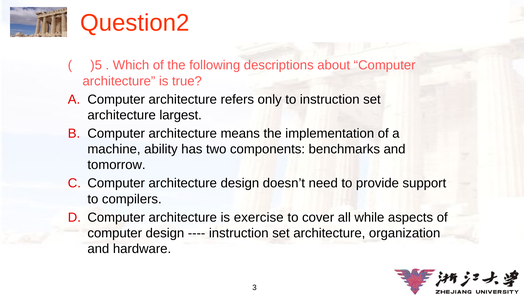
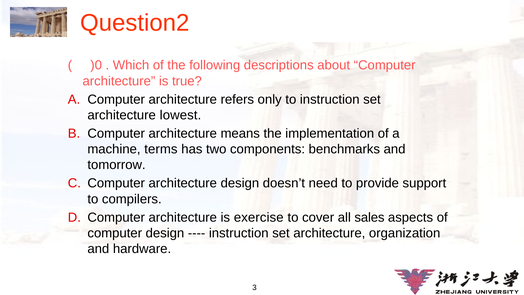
)5: )5 -> )0 (96, 65)
largest: largest -> lowest (181, 115)
ability: ability -> terms (161, 149)
while: while -> sales (369, 217)
